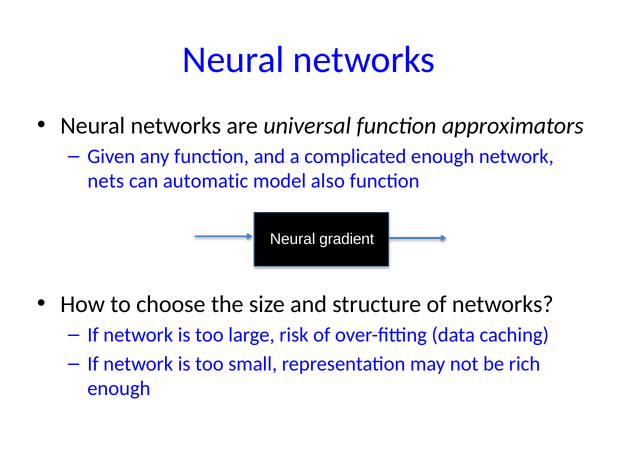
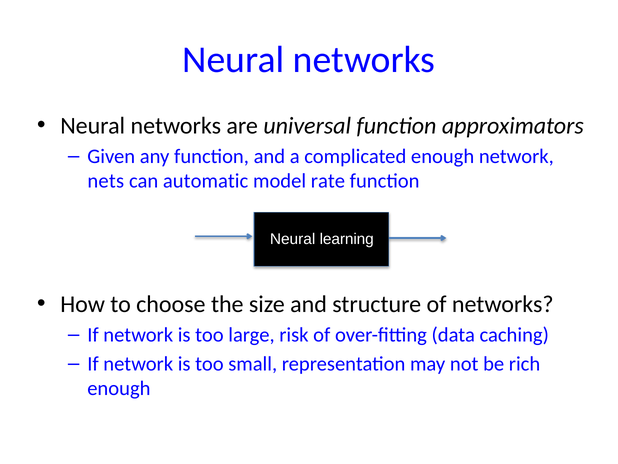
also: also -> rate (328, 181)
gradient: gradient -> learning (347, 239)
